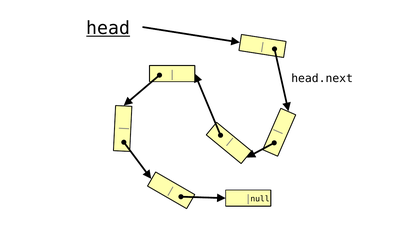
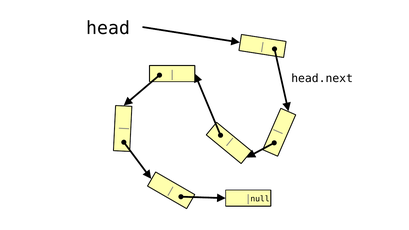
head underline: present -> none (108, 28)
